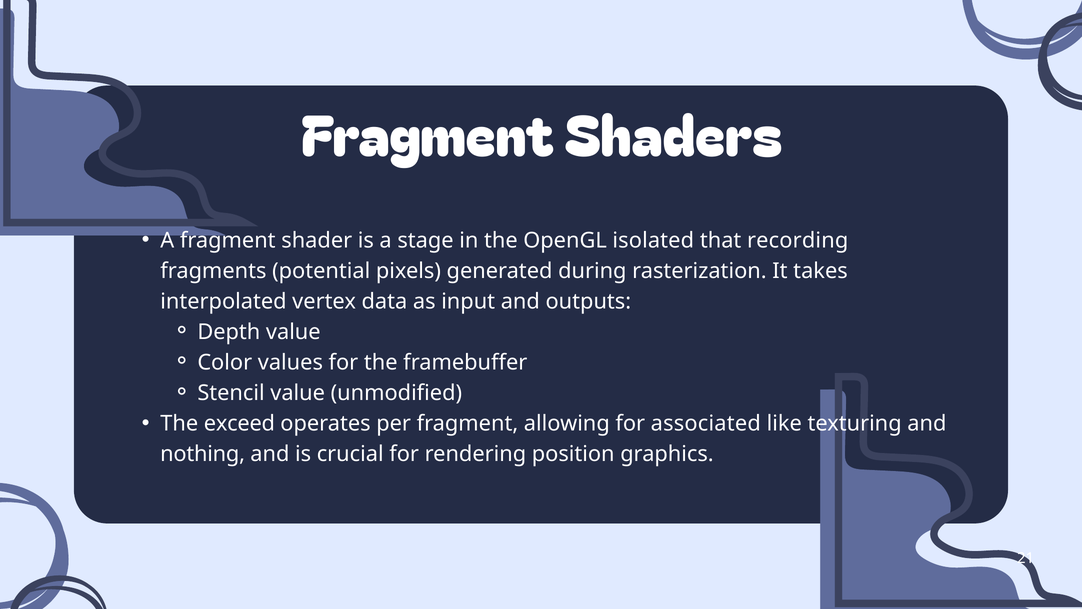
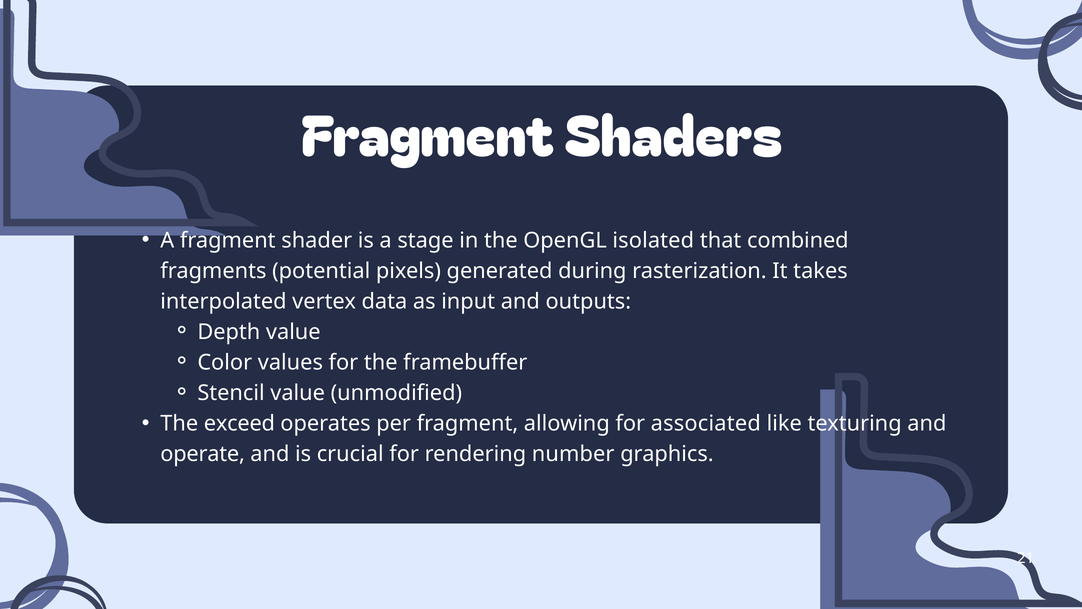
recording: recording -> combined (798, 240)
nothing: nothing -> operate (203, 454)
position: position -> number (573, 454)
